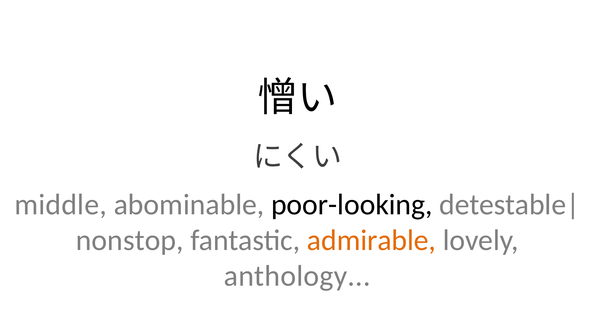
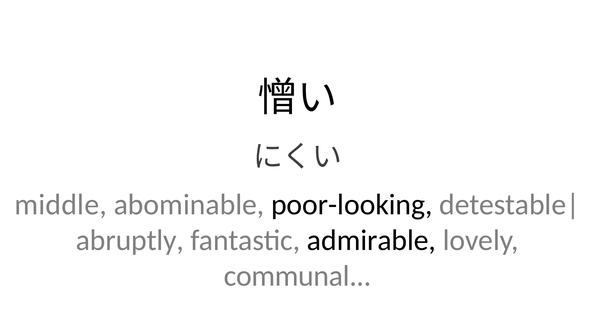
nonstop: nonstop -> abruptly (130, 240)
admirable colour: orange -> black (372, 240)
anthology: anthology -> communal (298, 276)
